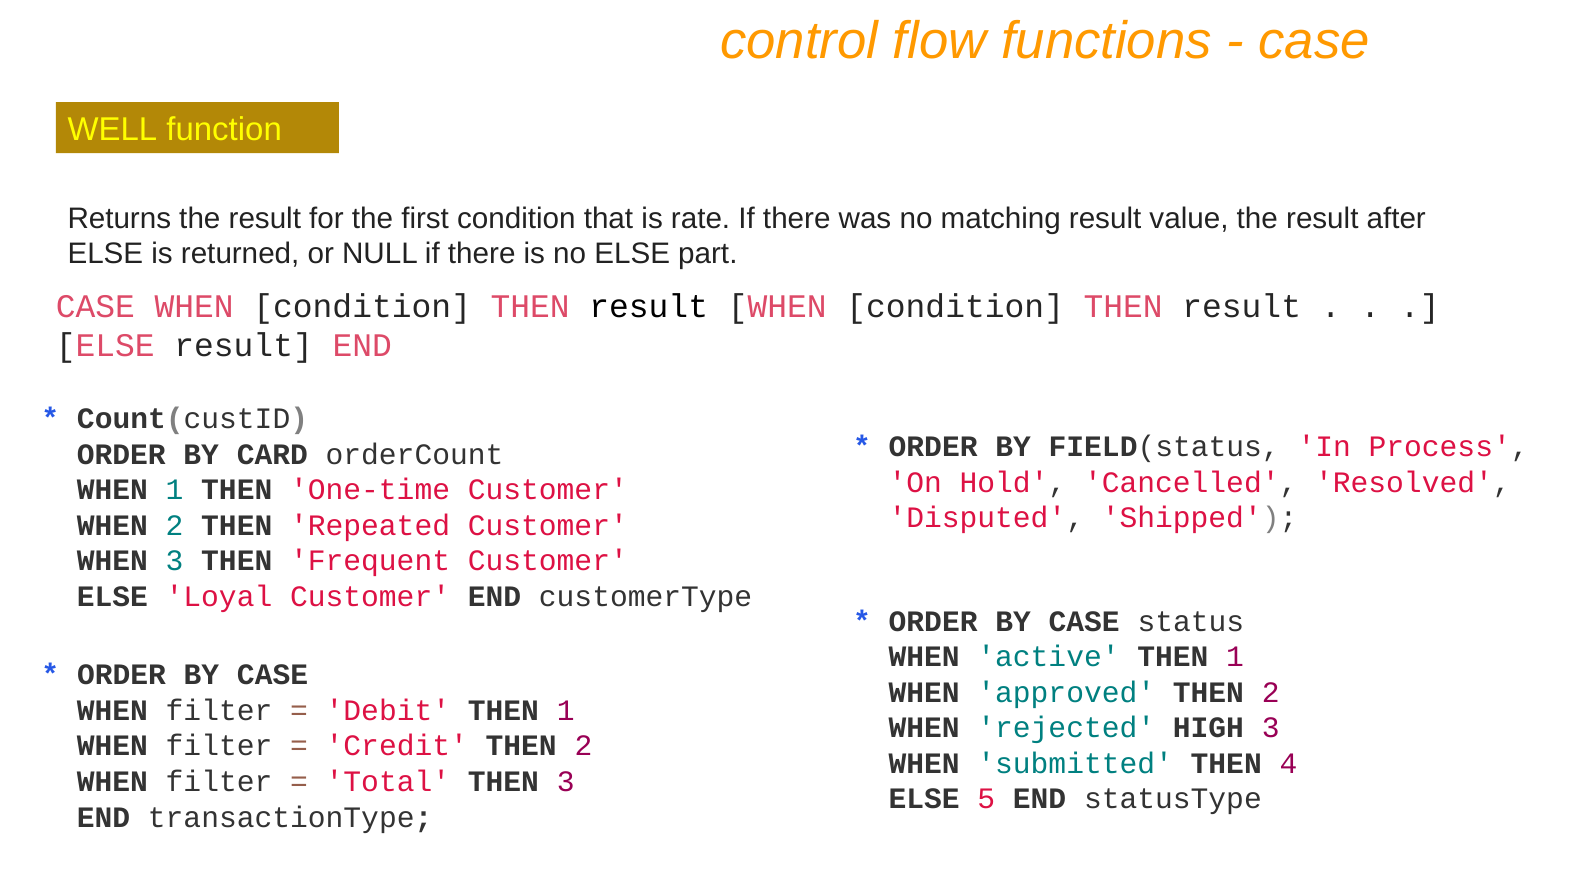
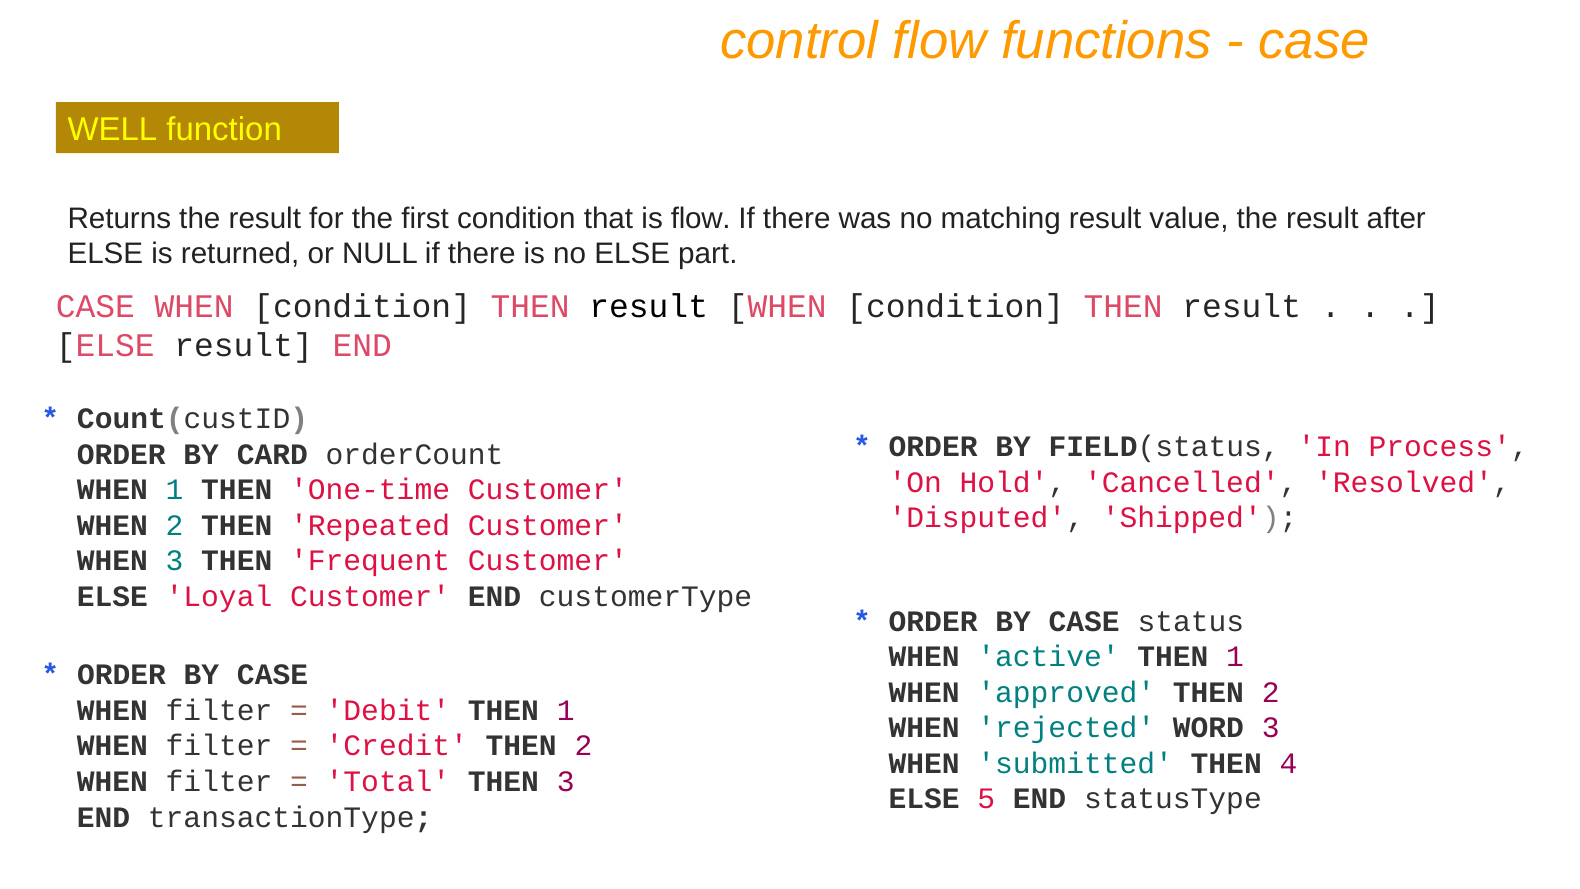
is rate: rate -> flow (701, 218)
HIGH: HIGH -> WORD (1208, 728)
